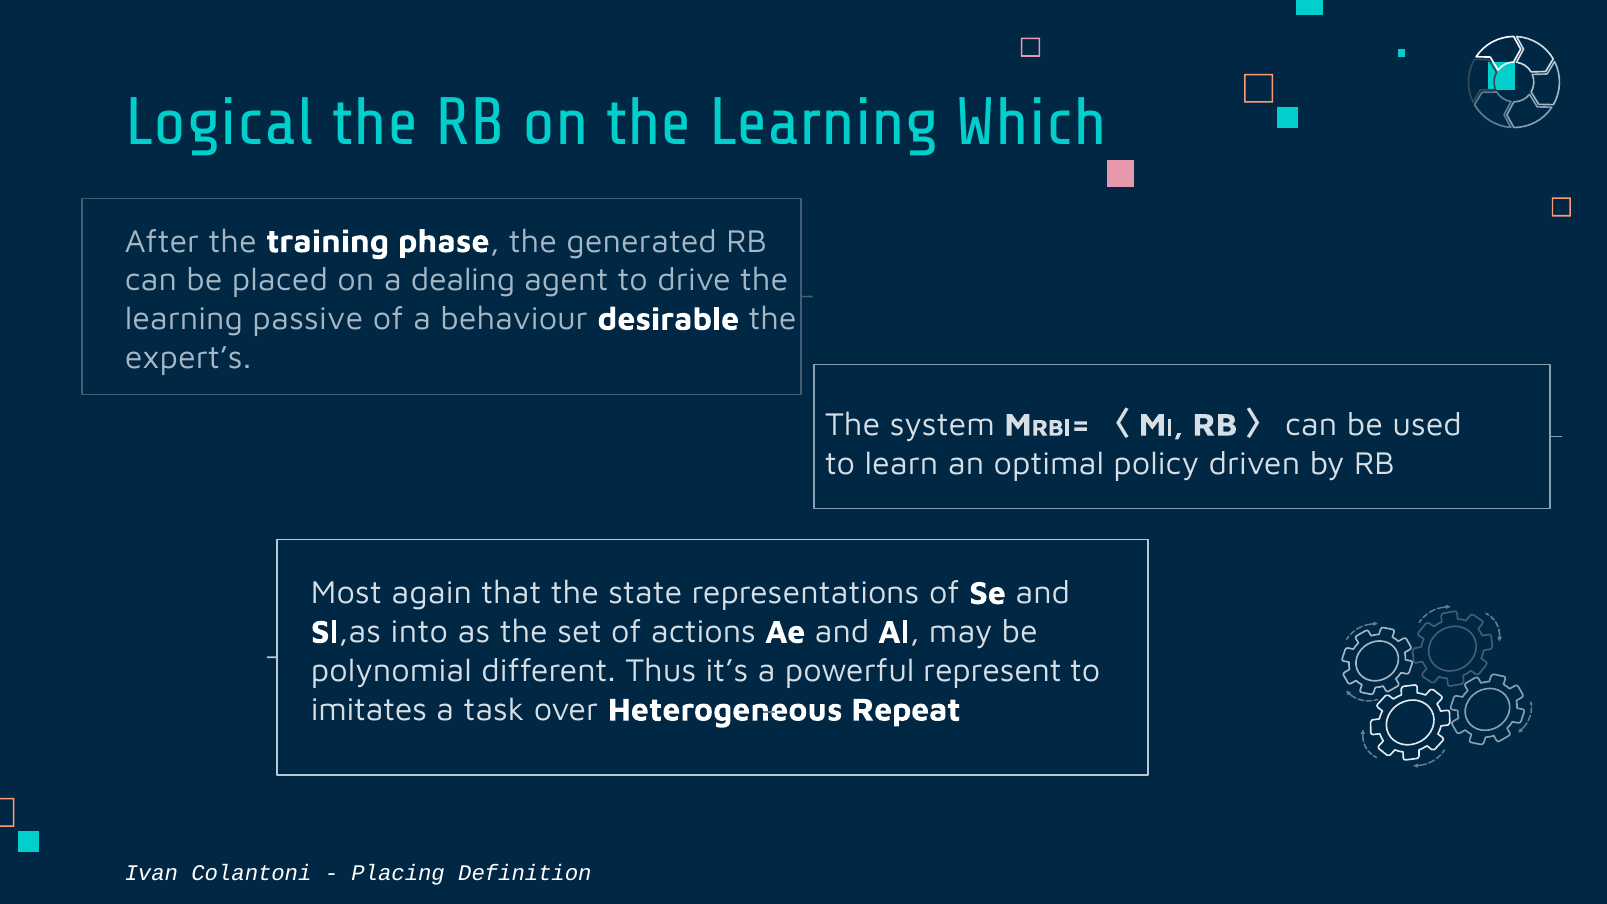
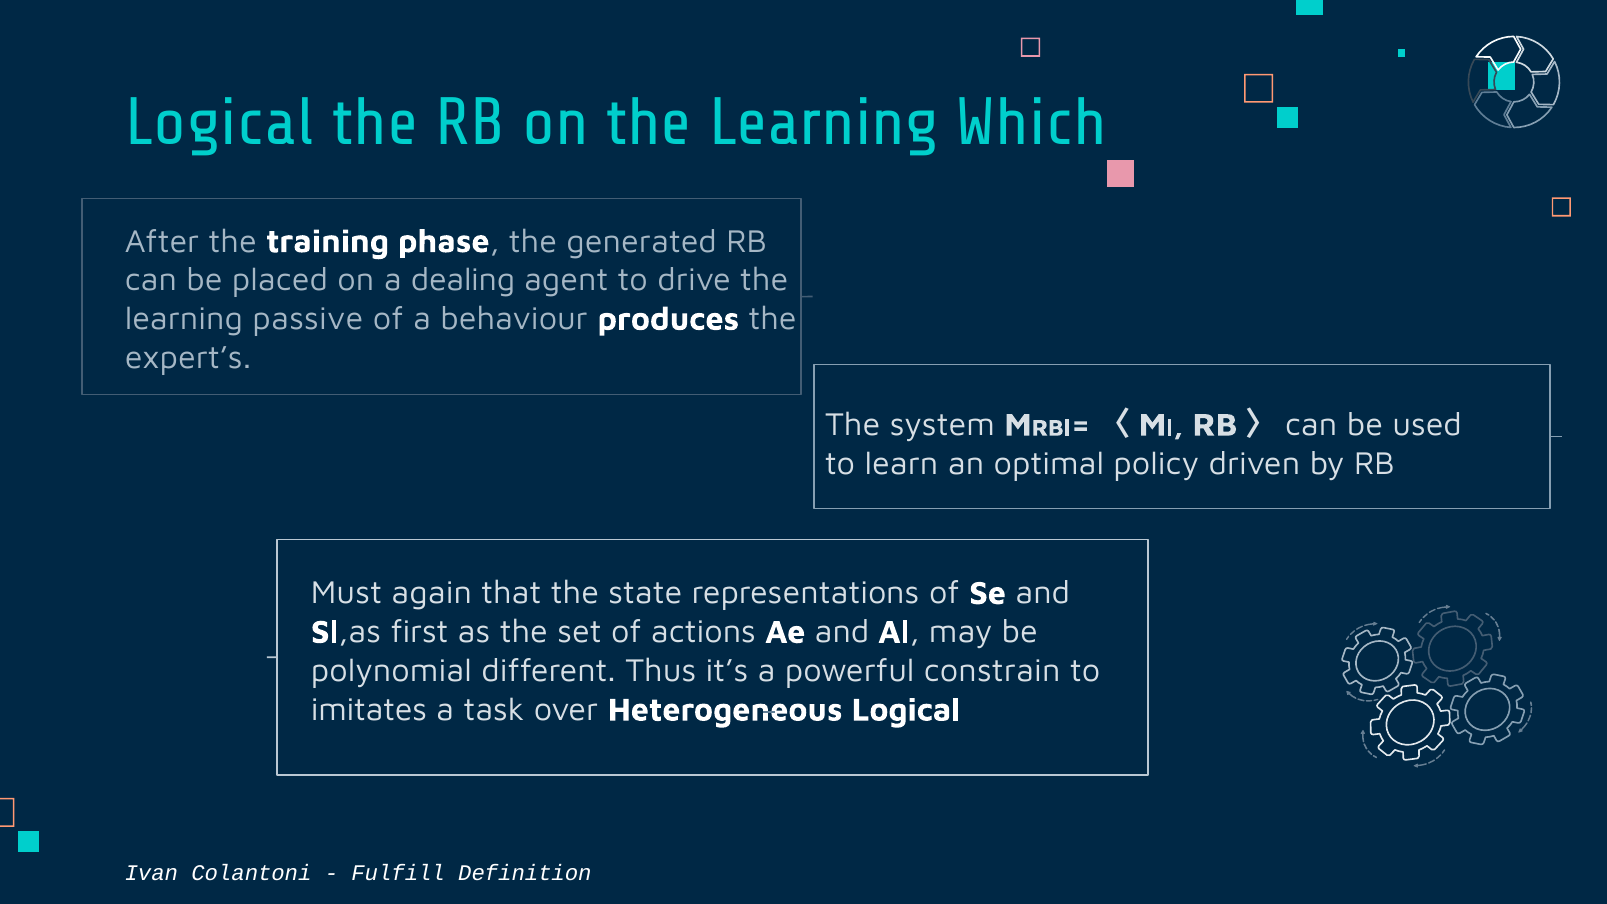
desirable: desirable -> produces (668, 319)
Most: Most -> Must (346, 593)
into: into -> first (420, 632)
represent: represent -> constrain (992, 671)
Heterogeneous Repeat: Repeat -> Logical (906, 710)
Placing: Placing -> Fulfill (398, 873)
